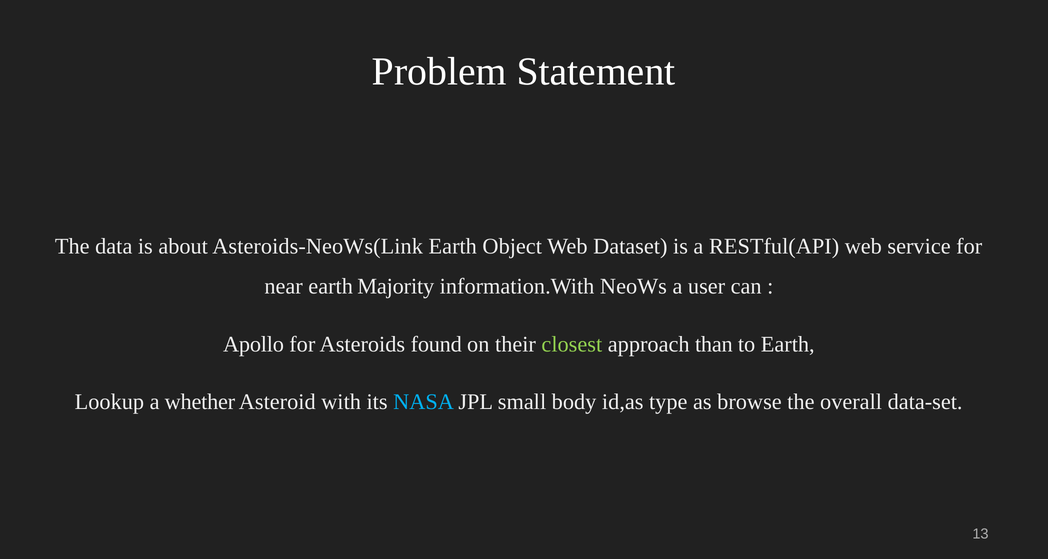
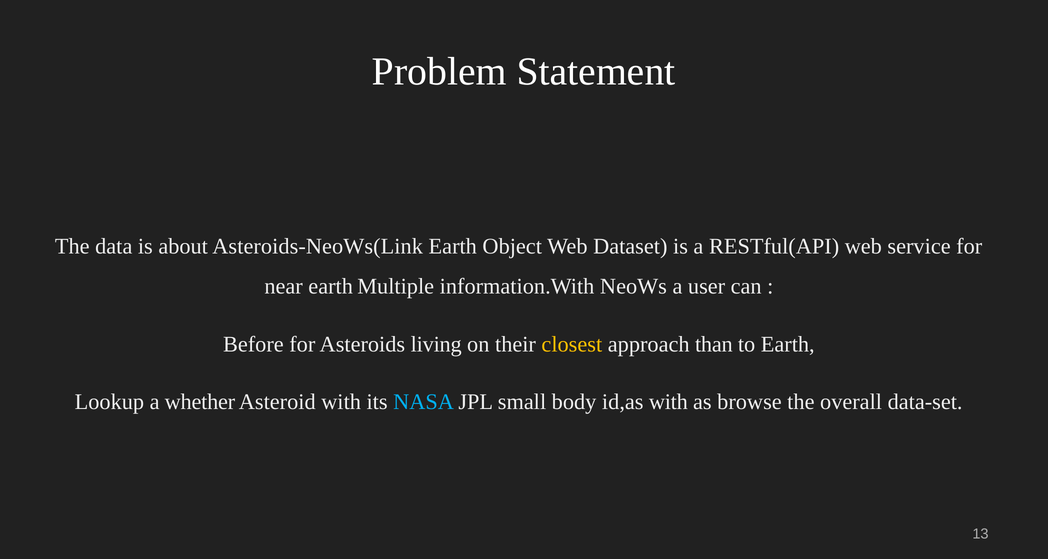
Majority: Majority -> Multiple (396, 287)
Apollo: Apollo -> Before (253, 344)
found: found -> living (436, 344)
closest colour: light green -> yellow (572, 344)
id,as type: type -> with (668, 402)
